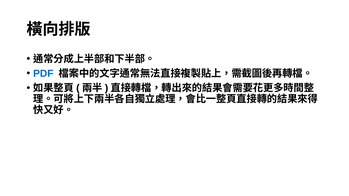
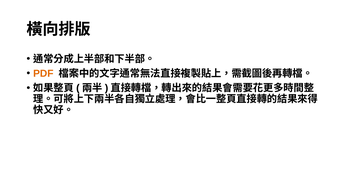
PDF colour: blue -> orange (43, 74)
